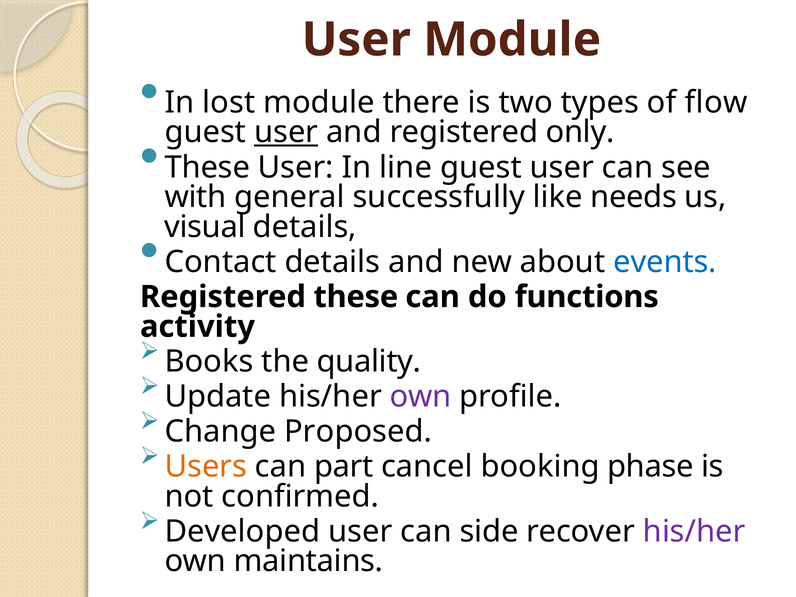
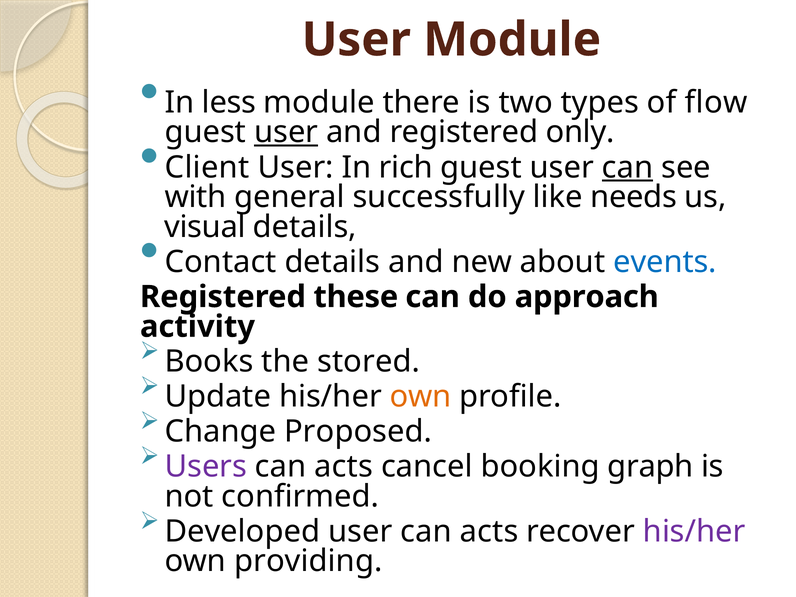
lost: lost -> less (229, 103)
These: These -> Client (207, 167)
line: line -> rich (406, 167)
can underline: none -> present (628, 167)
functions: functions -> approach (587, 297)
quality: quality -> stored (369, 362)
own colour: purple -> orange (421, 397)
Users colour: orange -> purple (206, 467)
part: part -> acts (344, 467)
phase: phase -> graph (650, 467)
user can side: side -> acts (489, 532)
maintains: maintains -> providing (308, 561)
